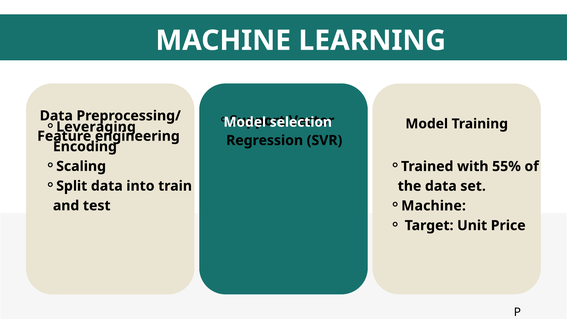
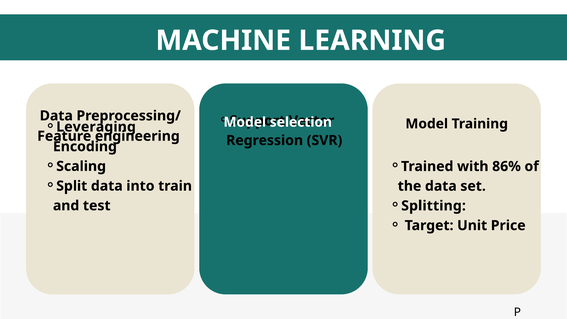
55%: 55% -> 86% (507, 166)
Machine: Machine -> Splitting (434, 206)
